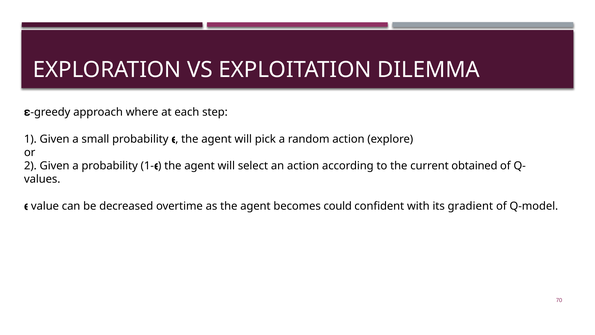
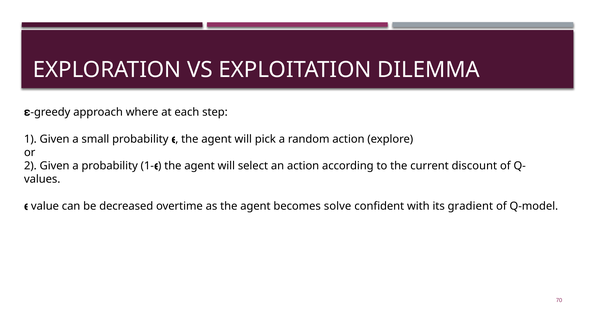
obtained: obtained -> discount (474, 166)
could: could -> solve (338, 206)
